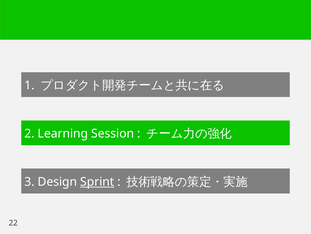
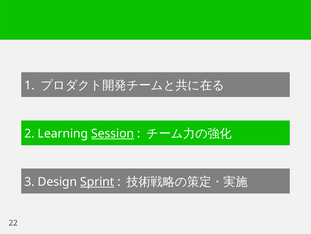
Session underline: none -> present (113, 133)
